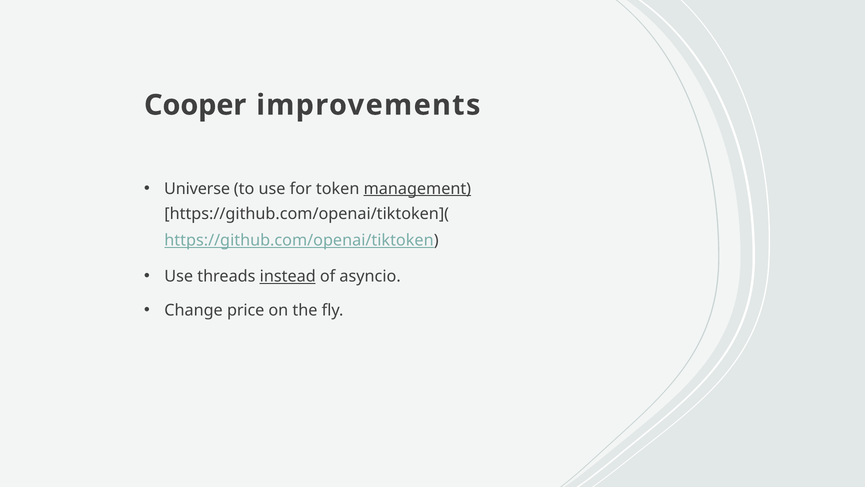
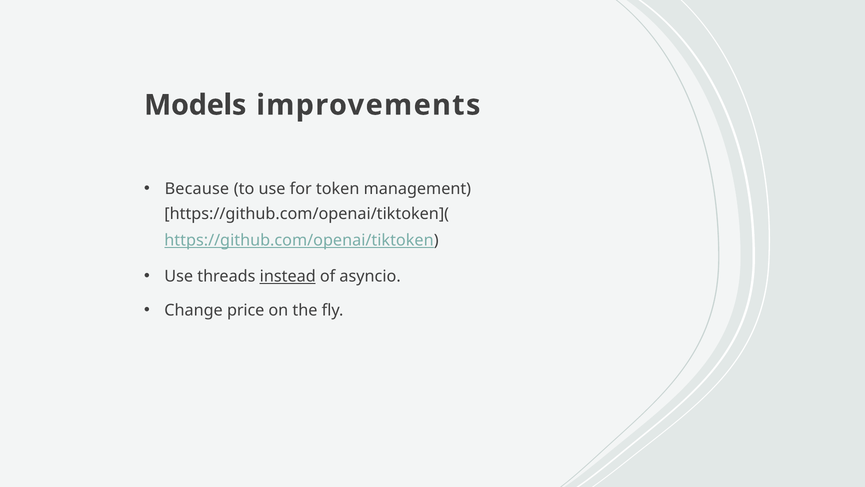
Cooper: Cooper -> Models (195, 105)
Universe: Universe -> Because (197, 189)
management underline: present -> none (417, 189)
